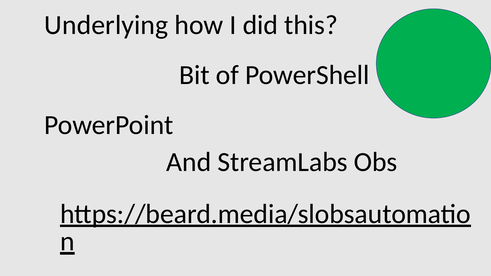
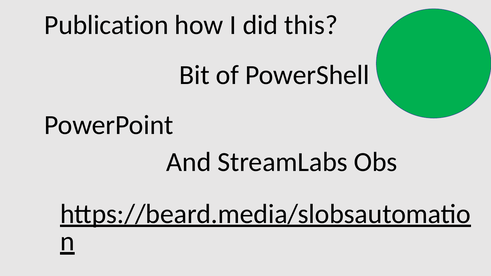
Underlying: Underlying -> Publication (106, 25)
